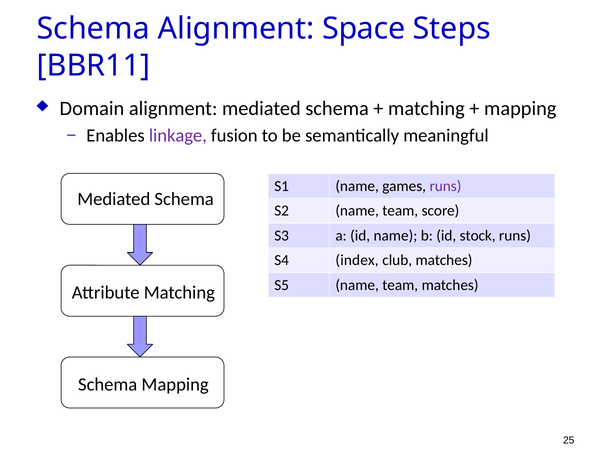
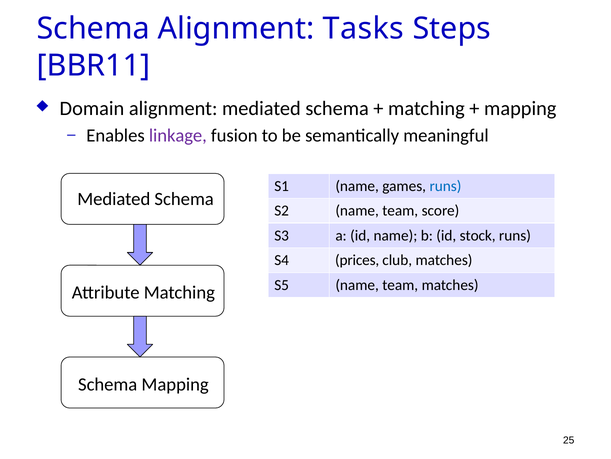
Space: Space -> Tasks (363, 29)
runs colour: purple -> blue (446, 186)
index: index -> prices (357, 260)
